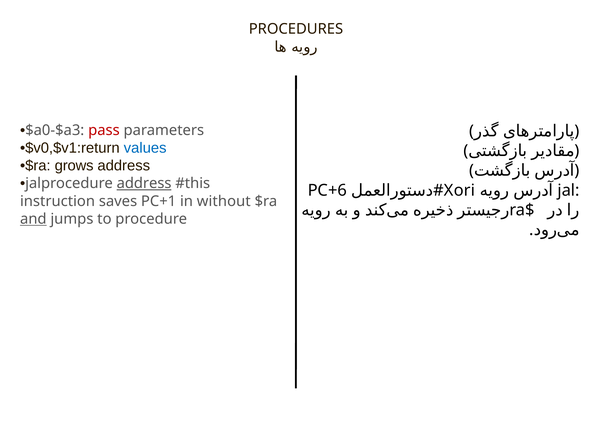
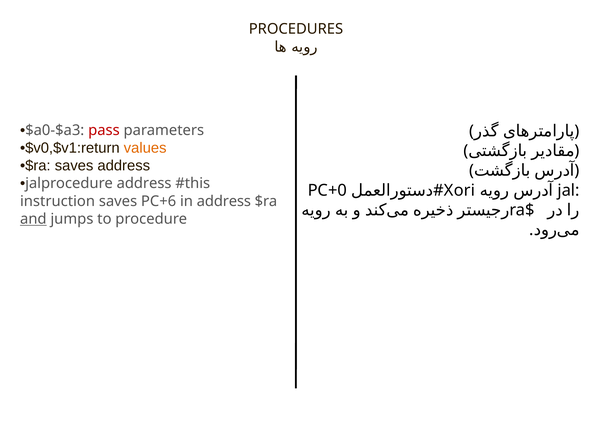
values colour: blue -> orange (145, 148)
•$ra grows: grows -> saves (74, 166)
address underline: present -> none (144, 183)
PC+6: PC+6 -> PC+0 (327, 190)
PC+1: PC+1 -> PC+6 (159, 201)
in without: without -> address (224, 201)
